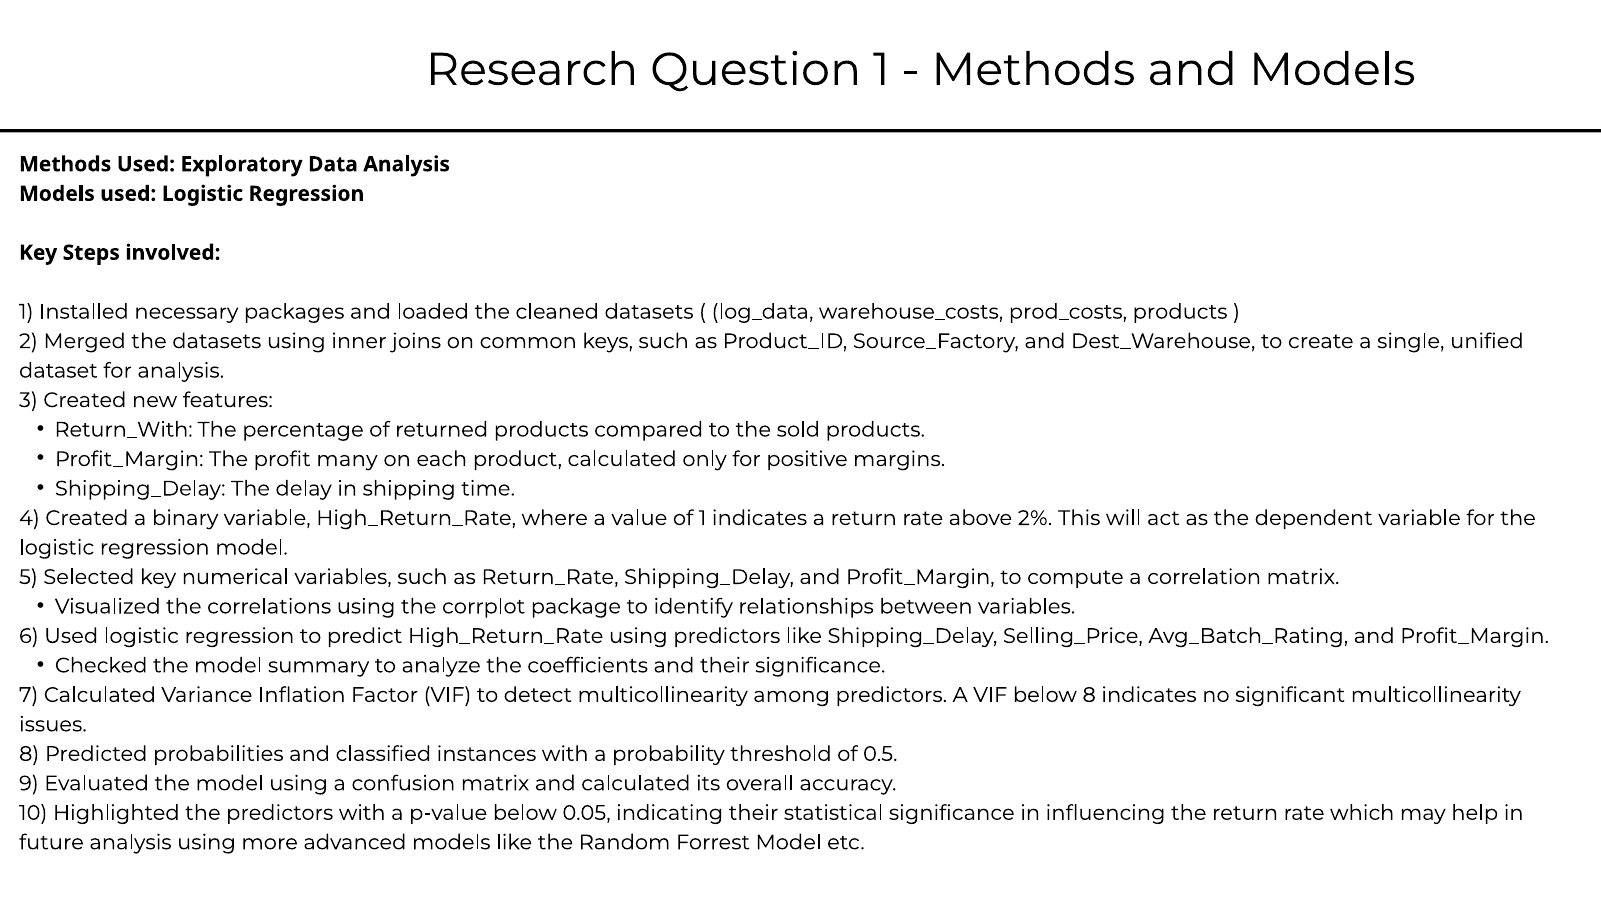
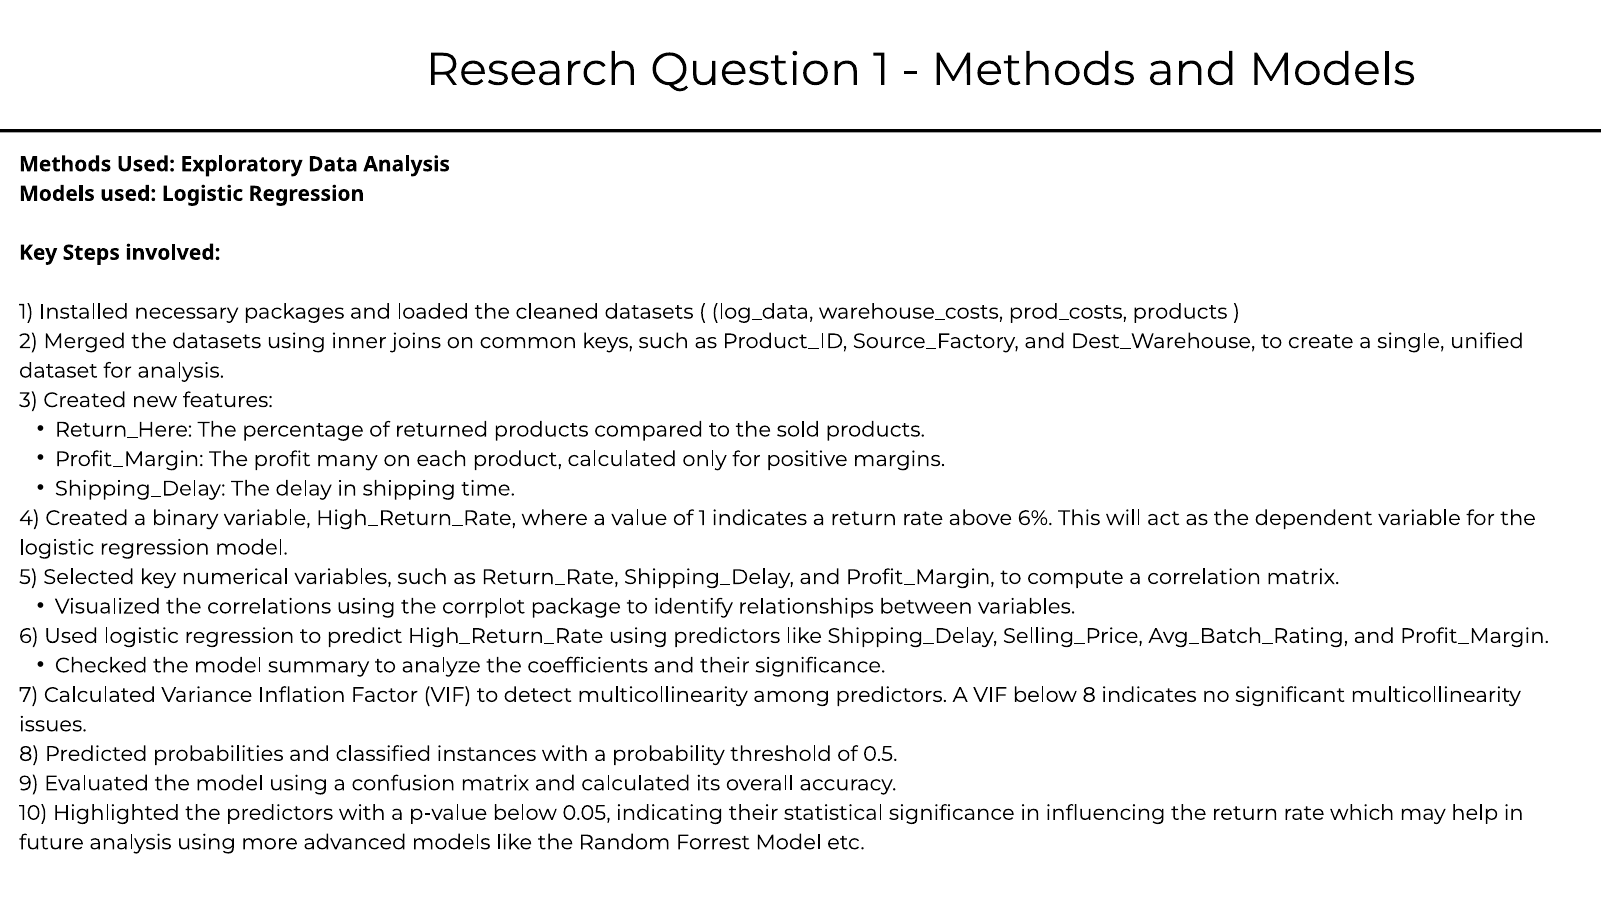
Return_With: Return_With -> Return_Here (124, 430)
2%: 2% -> 6% (1035, 518)
